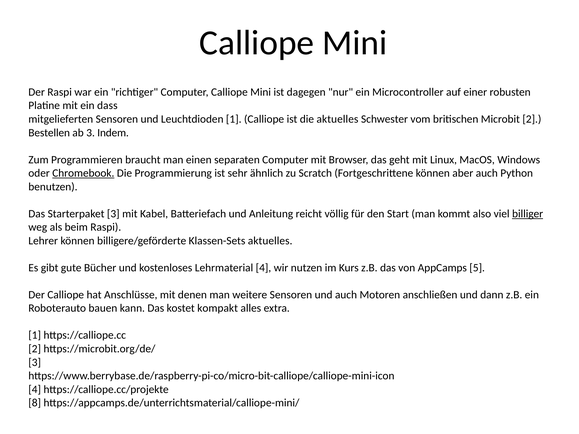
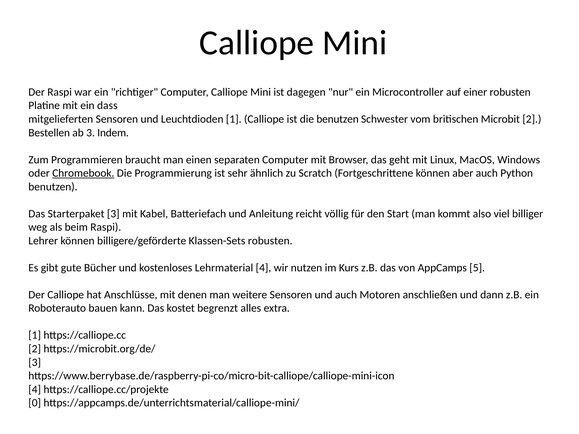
die aktuelles: aktuelles -> benutzen (338, 119)
billiger underline: present -> none (528, 214)
Klassen-Sets aktuelles: aktuelles -> robusten (270, 241)
kompakt: kompakt -> begrenzt (218, 308)
8: 8 -> 0 (35, 403)
